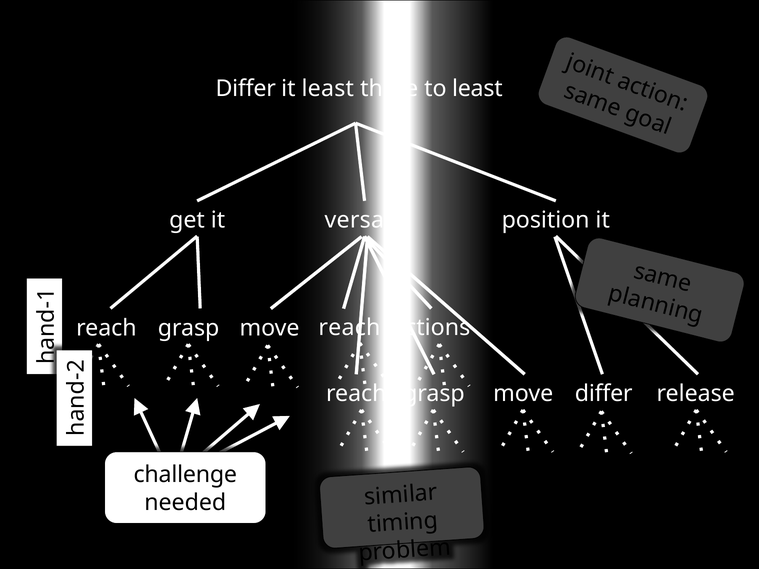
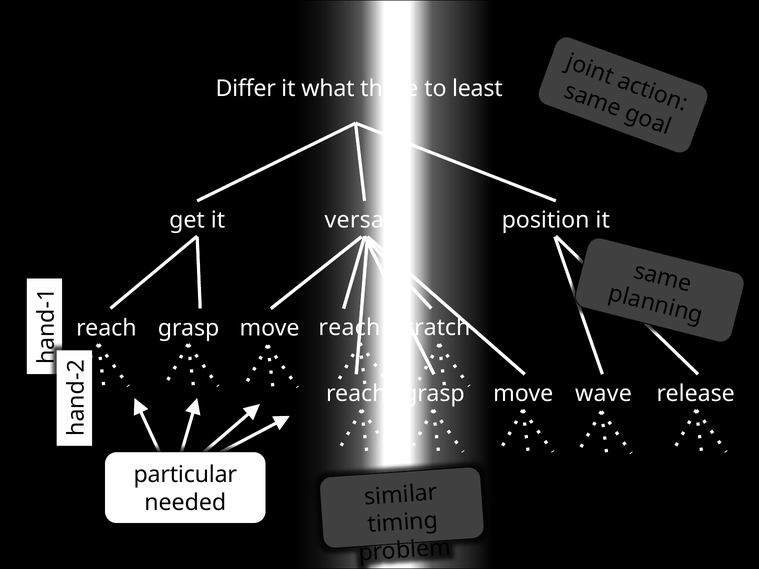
it least: least -> what (328, 89)
actions: actions -> scratch (431, 328)
differ: differ -> wave (603, 394)
challenge: challenge -> particular (185, 475)
